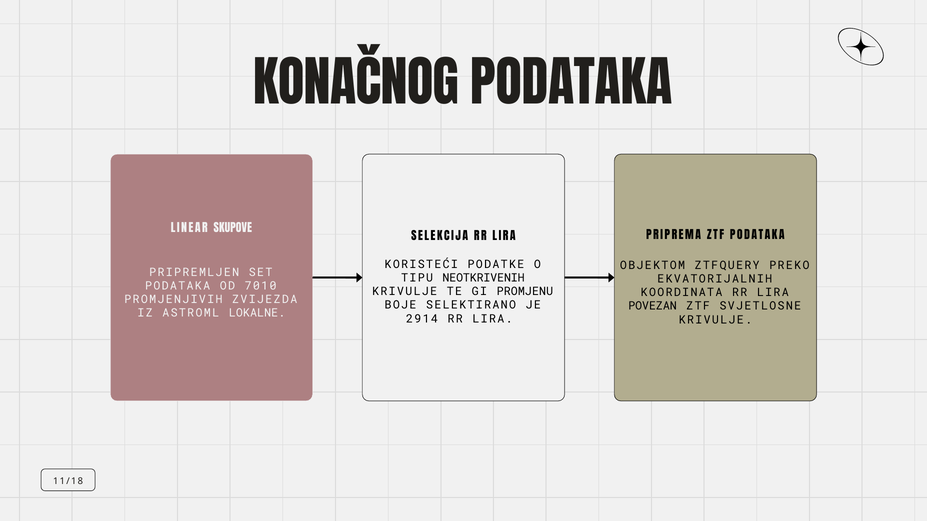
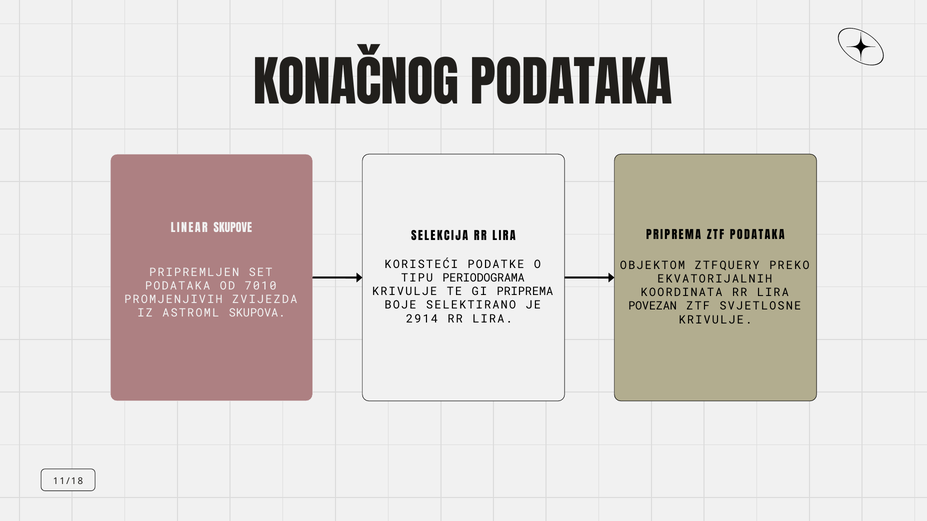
NEOTKRIVENIH: NEOTKRIVENIH -> PERIODOGRAMA (484, 278)
GI PROMJENU: PROMJENU -> PRIPREMA (525, 292)
LOKALNE: LOKALNE -> SKUPOVA (257, 313)
